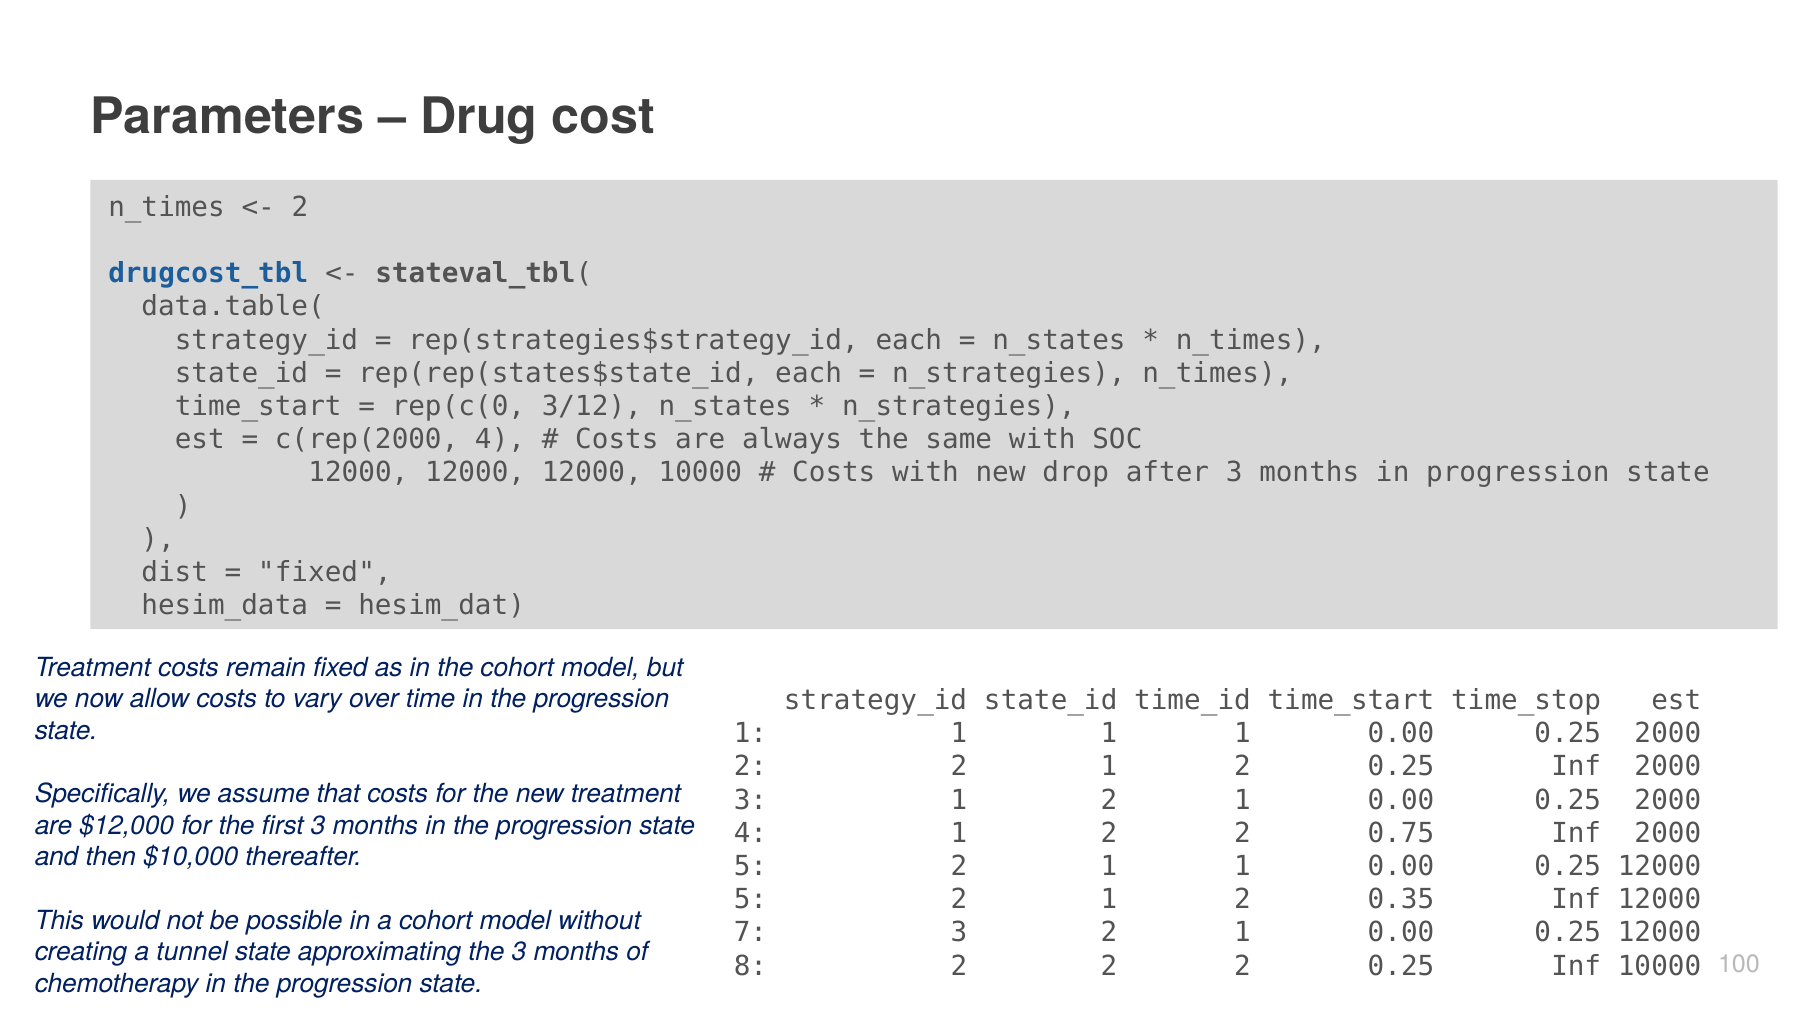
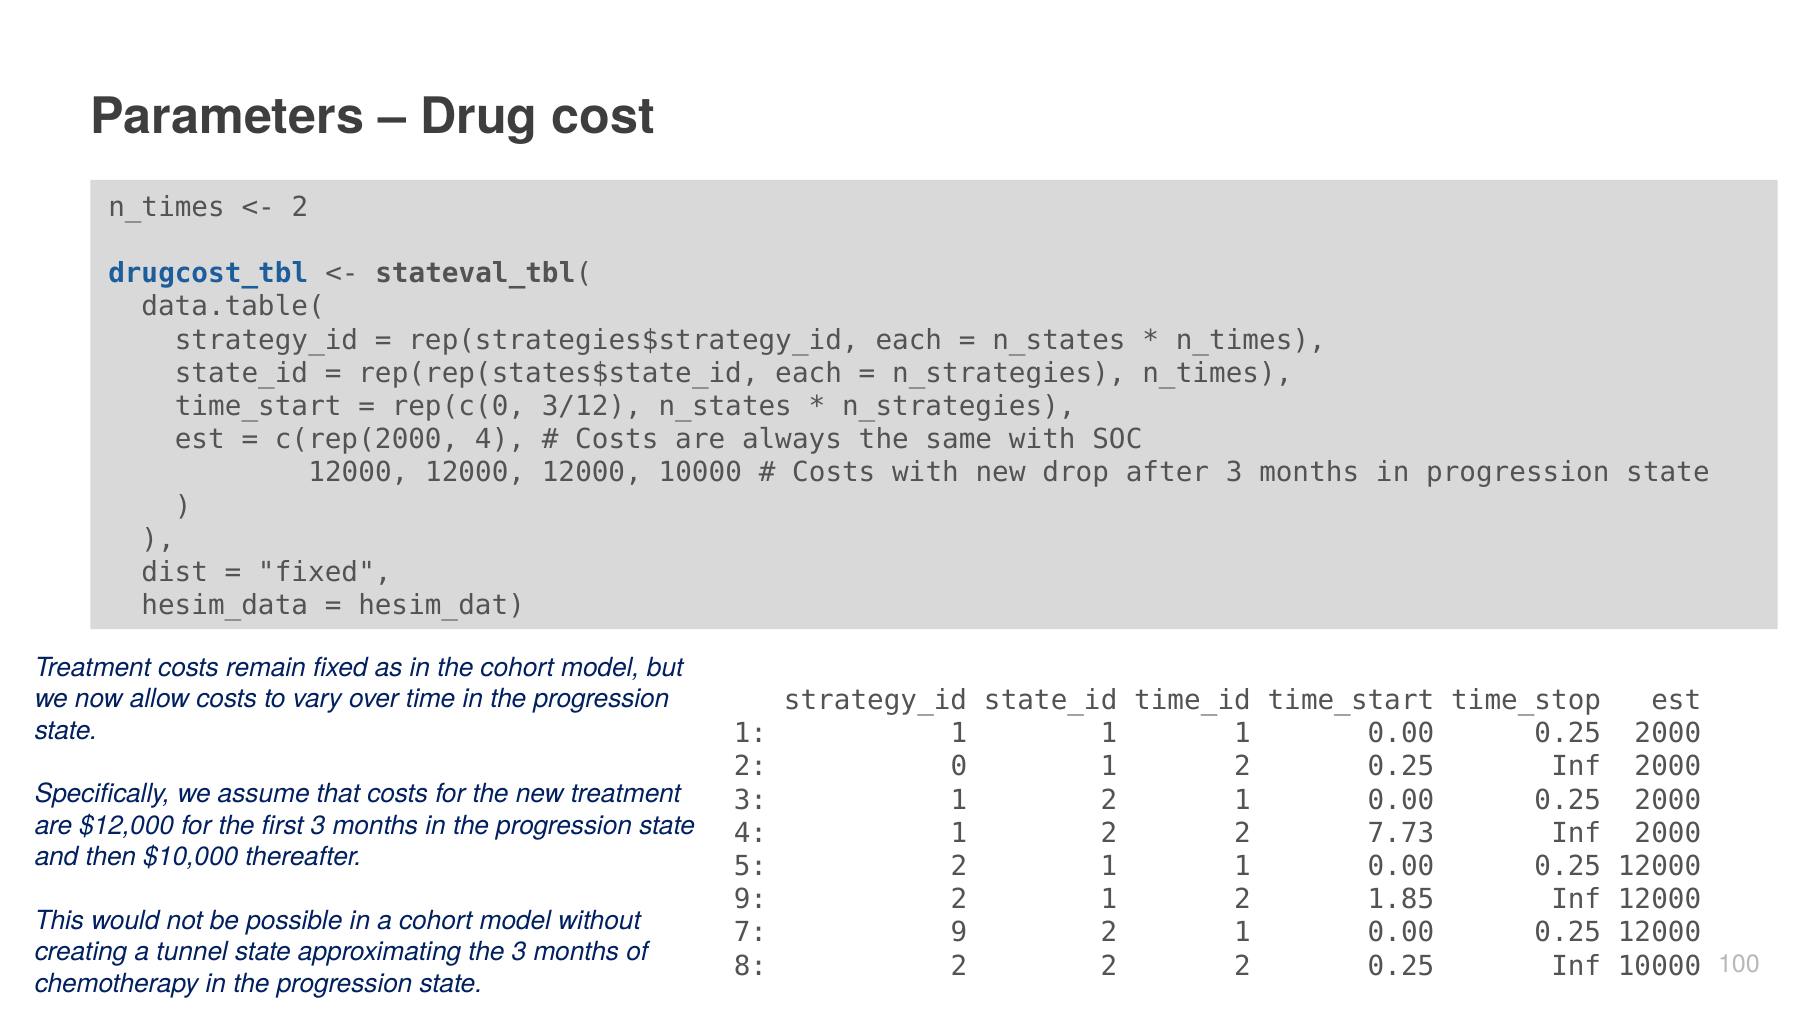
2: 2 -> 0 (959, 766)
0.75: 0.75 -> 7.73 (1401, 833)
5: 5 -> 9 (750, 899)
0.35: 0.35 -> 1.85 (1401, 899)
7 3: 3 -> 9 (959, 932)
